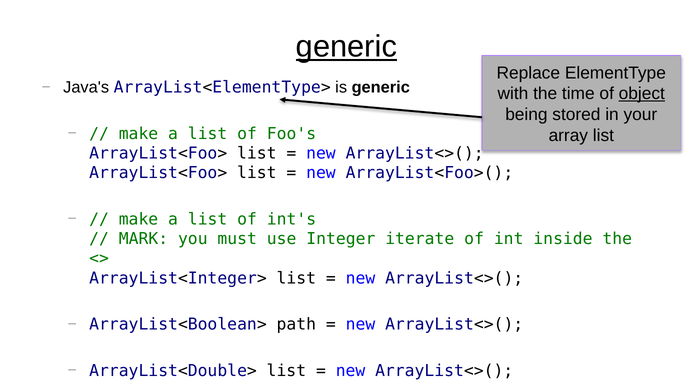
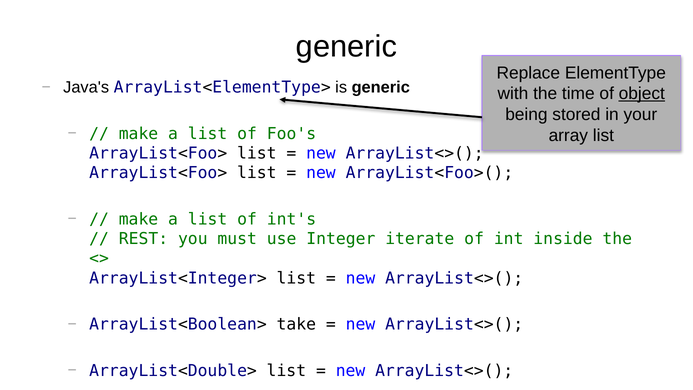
generic underline: present -> none (346, 47)
MARK: MARK -> REST (143, 239)
path: path -> take (296, 324)
